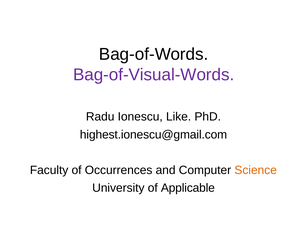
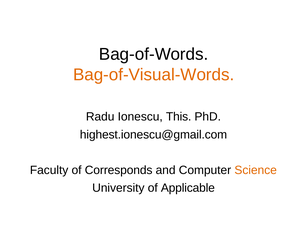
Bag-of-Visual-Words colour: purple -> orange (154, 74)
Like: Like -> This (179, 116)
Occurrences: Occurrences -> Corresponds (119, 170)
